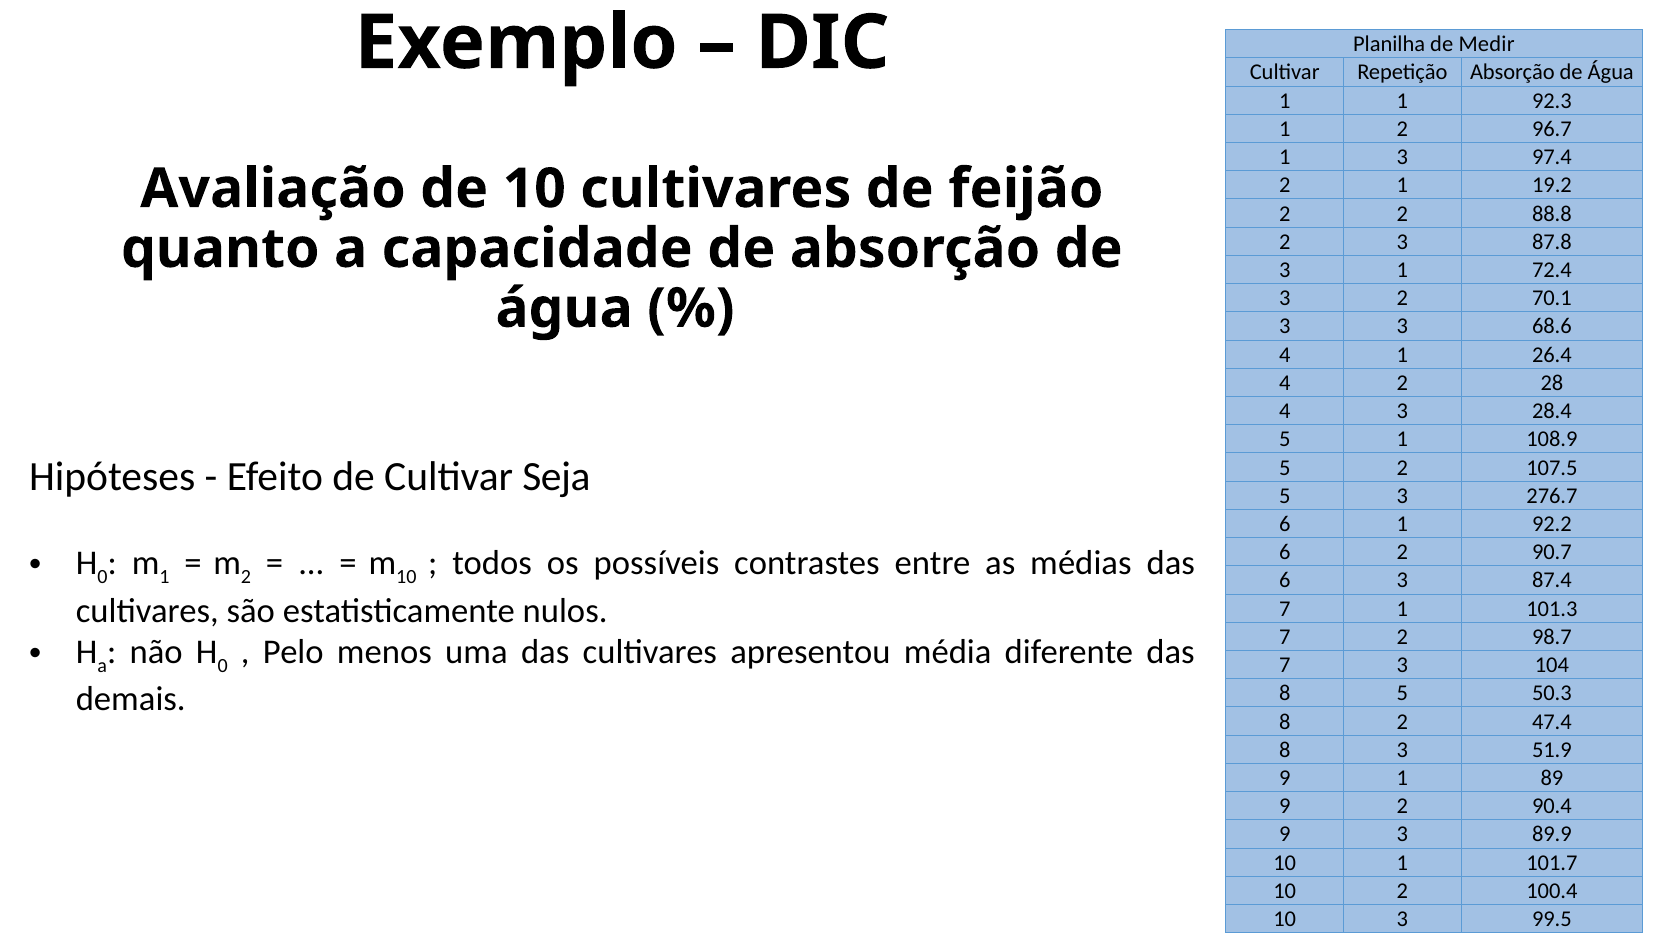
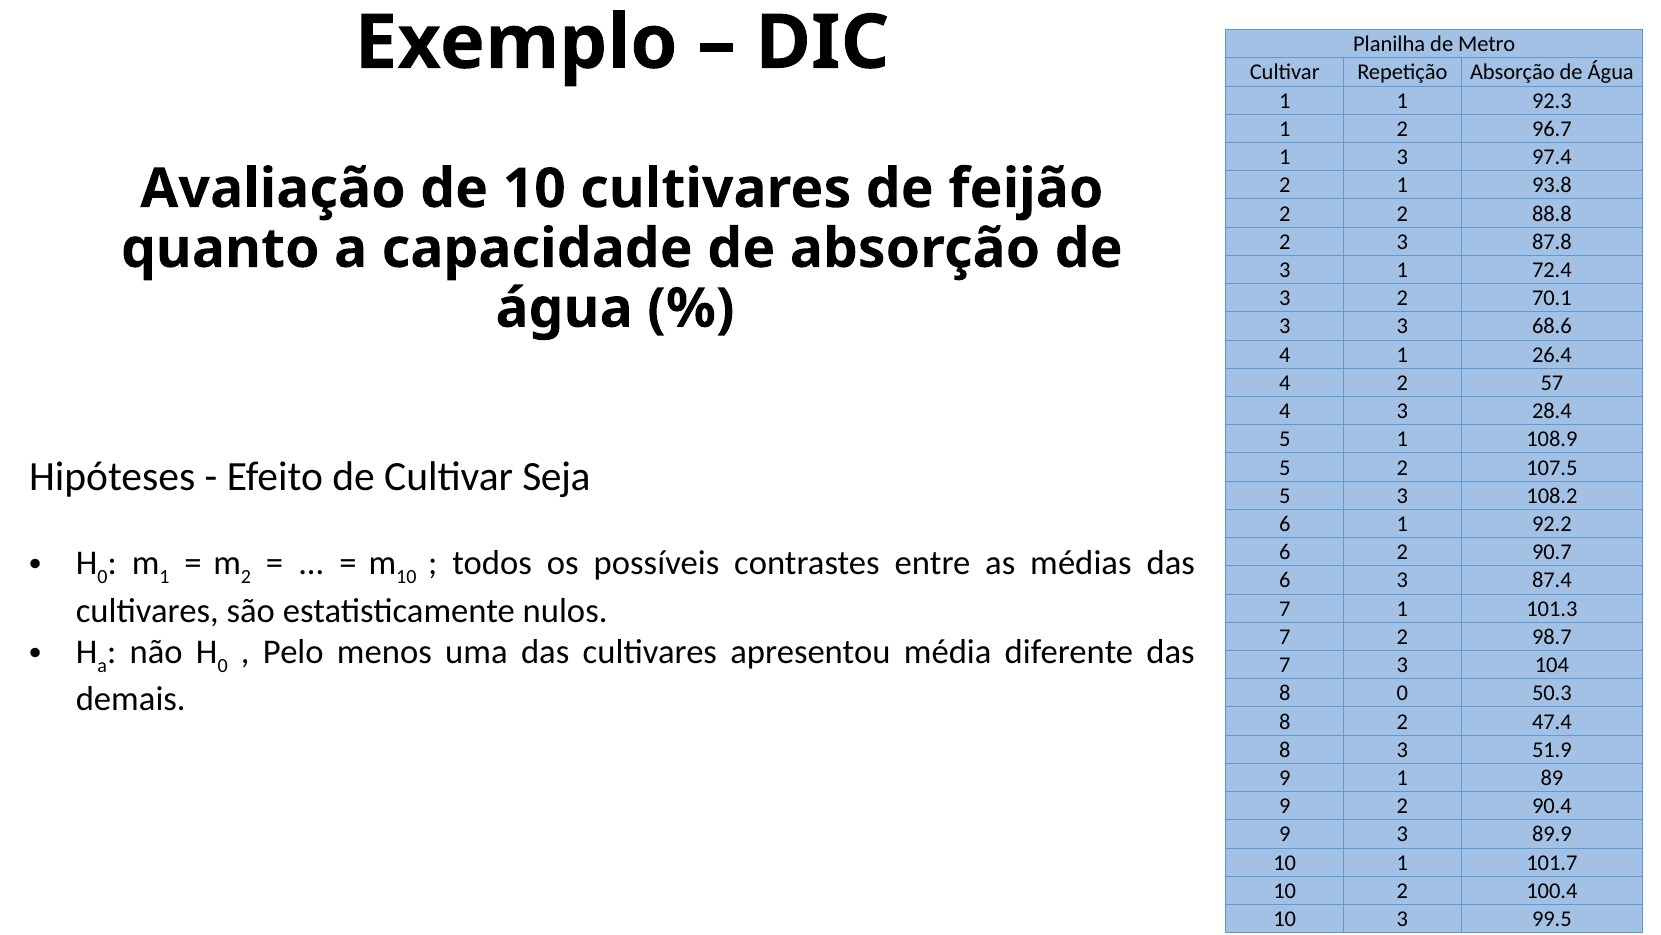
Medir: Medir -> Metro (1487, 44)
19.2: 19.2 -> 93.8 (1552, 185)
28: 28 -> 57 (1552, 383)
276.7: 276.7 -> 108.2 (1552, 495)
8 5: 5 -> 0 (1402, 693)
